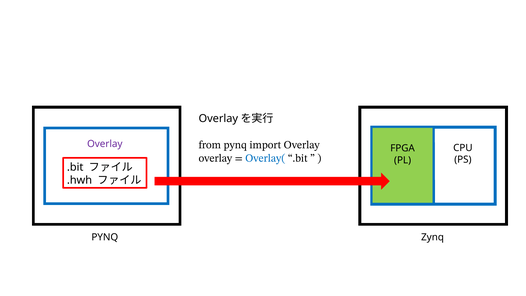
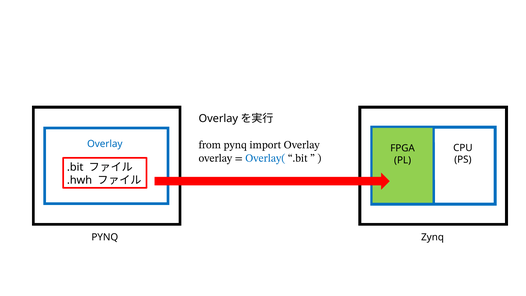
Overlay colour: purple -> blue (105, 144)
